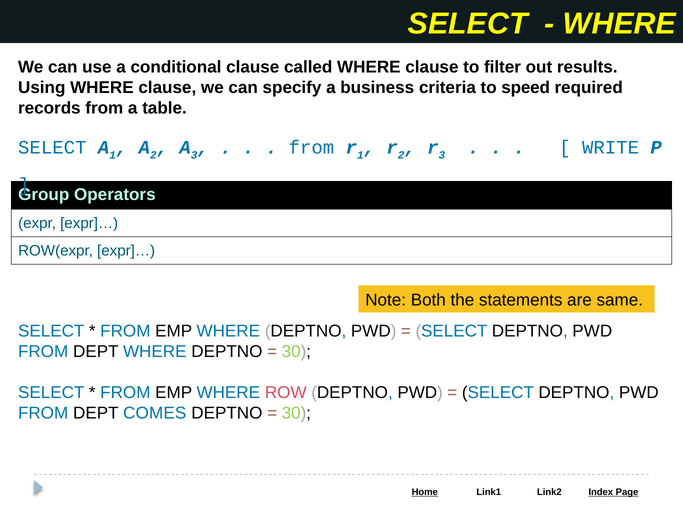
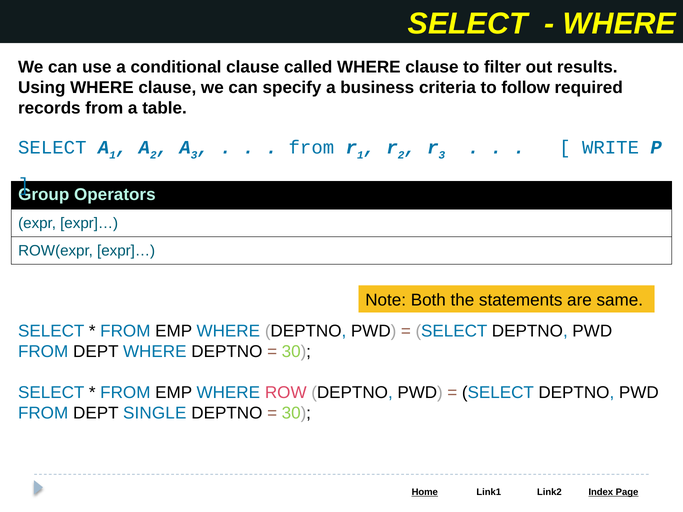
speed: speed -> follow (526, 88)
COMES: COMES -> SINGLE (155, 413)
